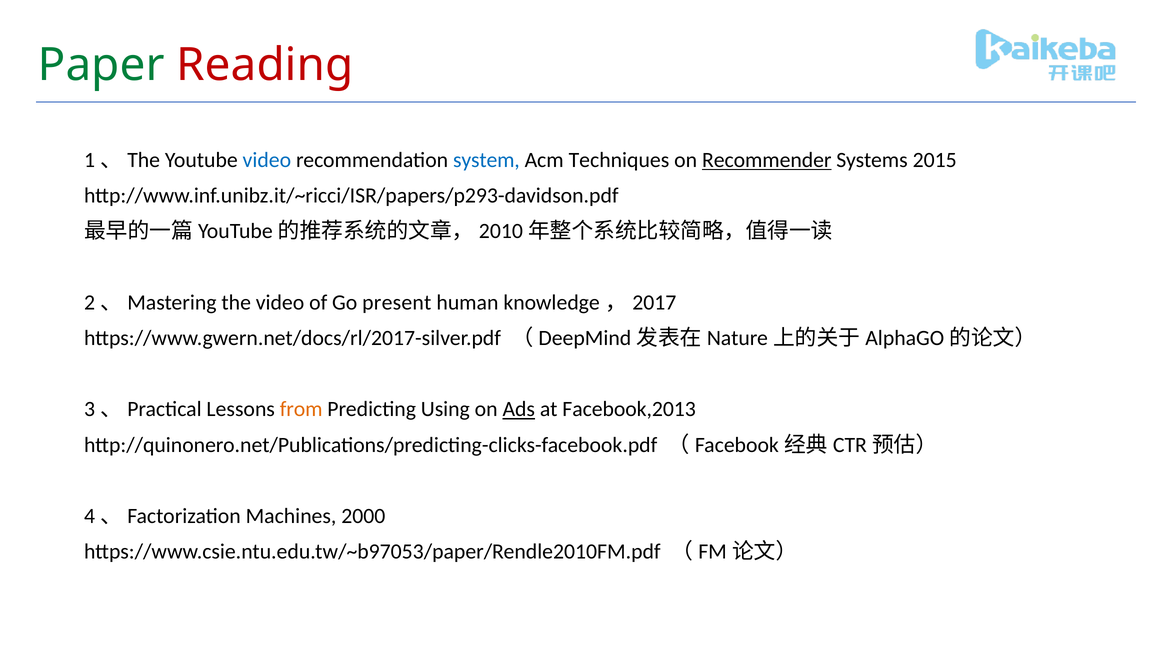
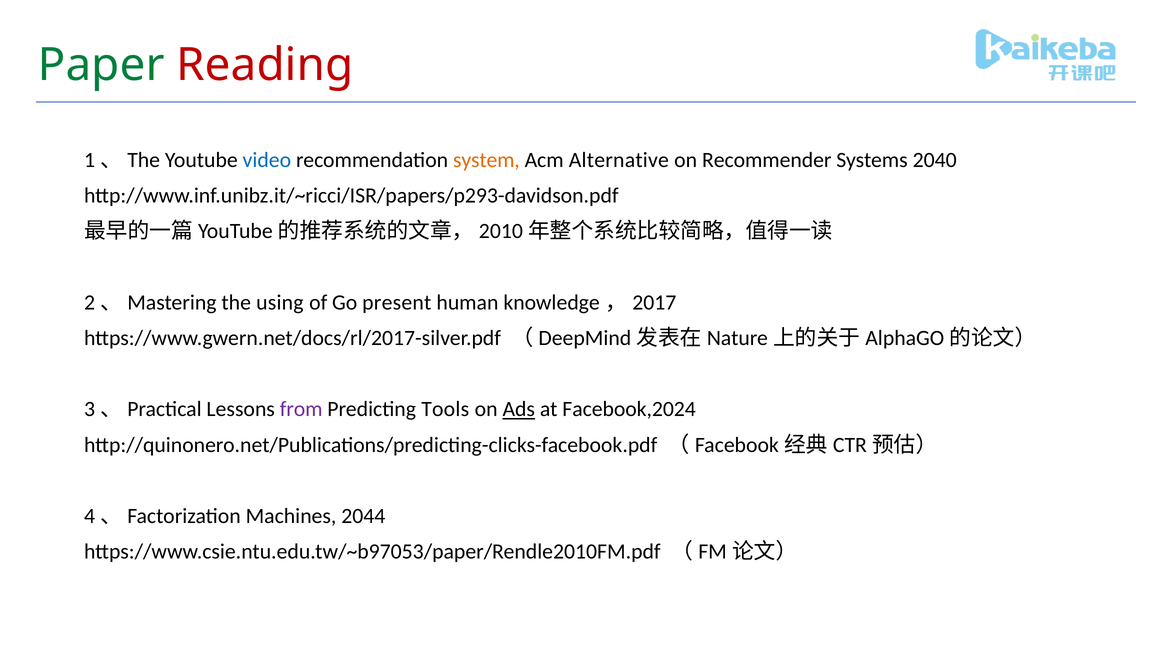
system colour: blue -> orange (486, 160)
Techniques: Techniques -> Alternative (619, 160)
Recommender underline: present -> none (767, 160)
2015: 2015 -> 2040 (935, 160)
the video: video -> using (280, 302)
from colour: orange -> purple (301, 409)
Using: Using -> Tools (445, 409)
Facebook,2013: Facebook,2013 -> Facebook,2024 (629, 409)
2000: 2000 -> 2044 (363, 516)
